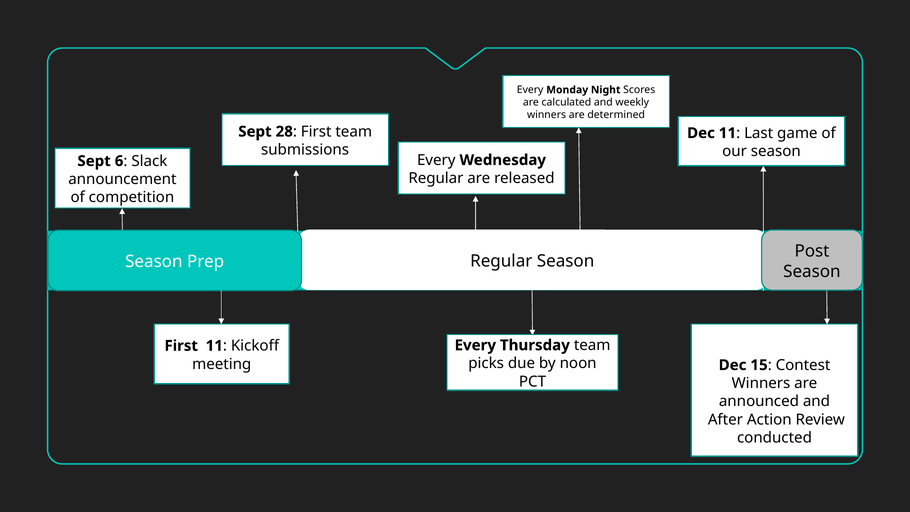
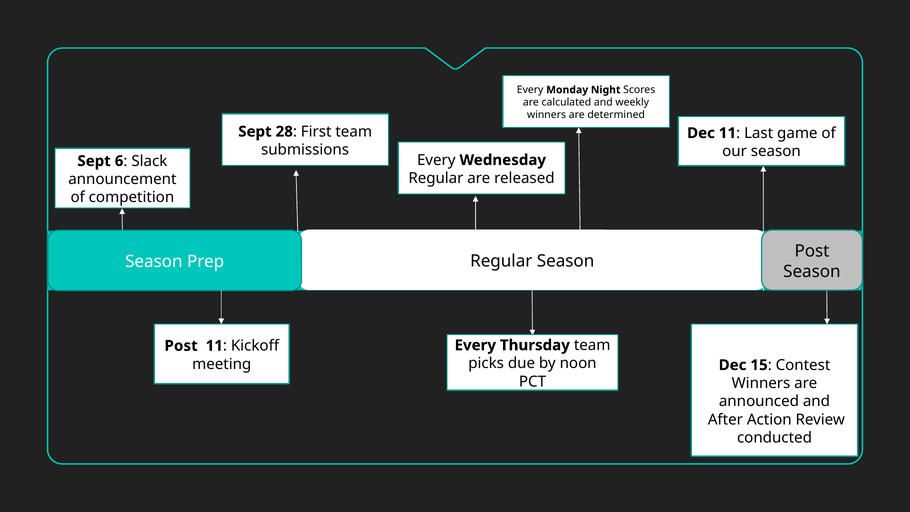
First: First -> Post (181, 346)
